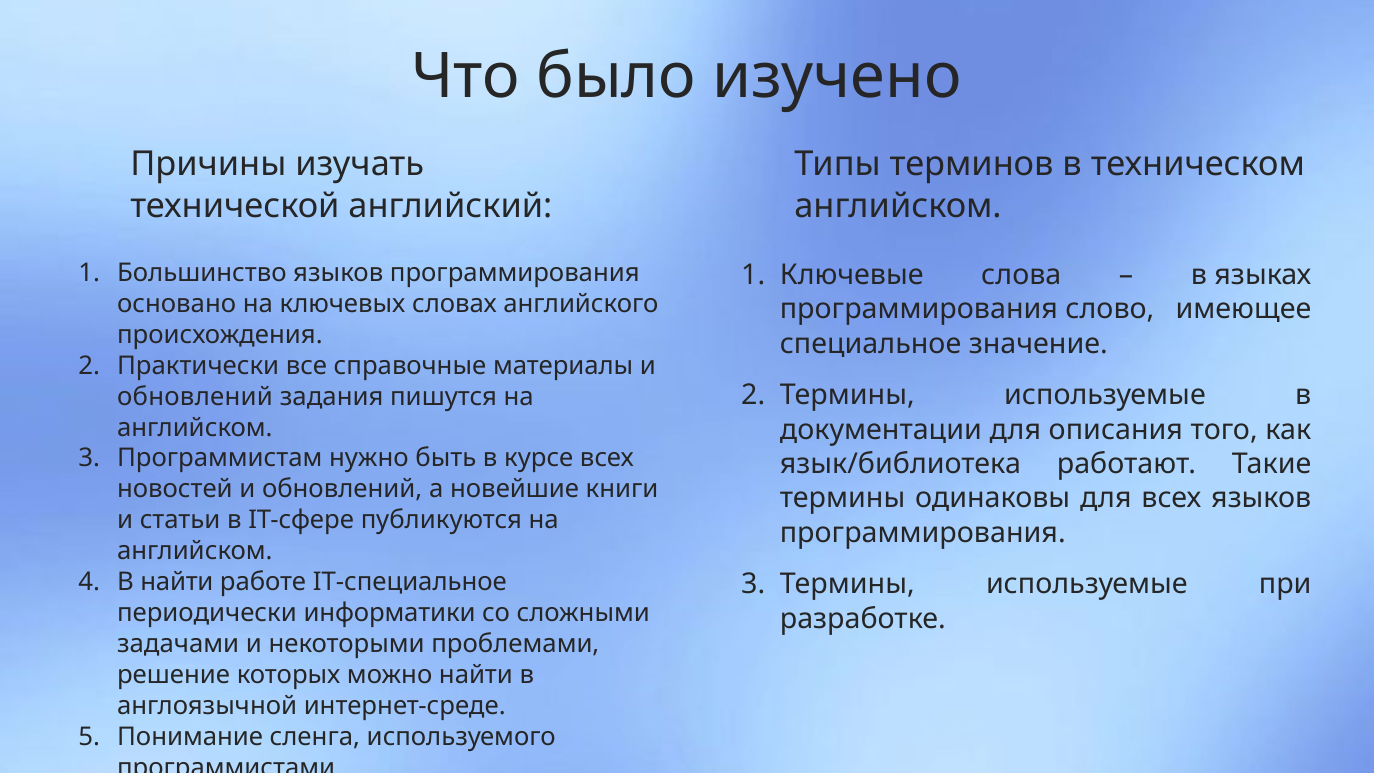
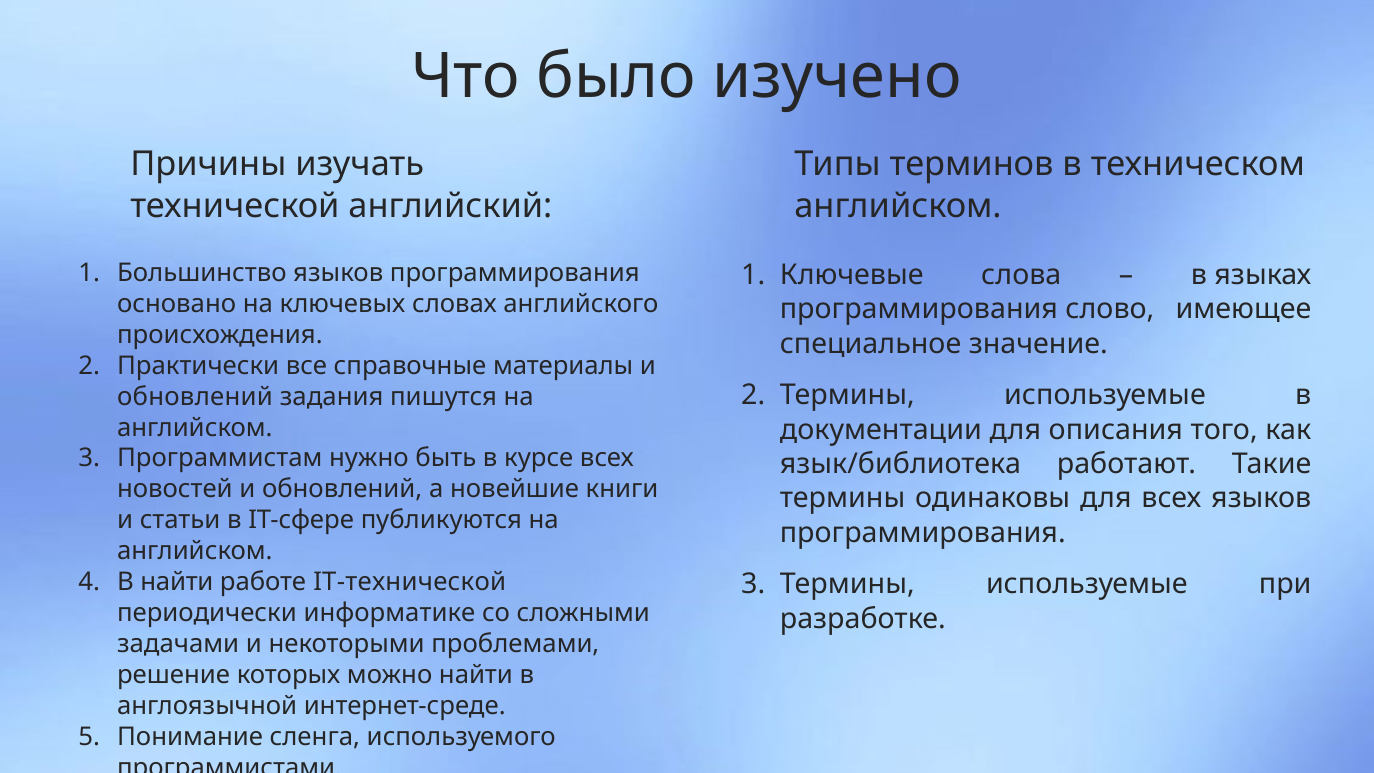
IT-специальное: IT-специальное -> IT-технической (410, 582)
информатики: информатики -> информатике (389, 613)
